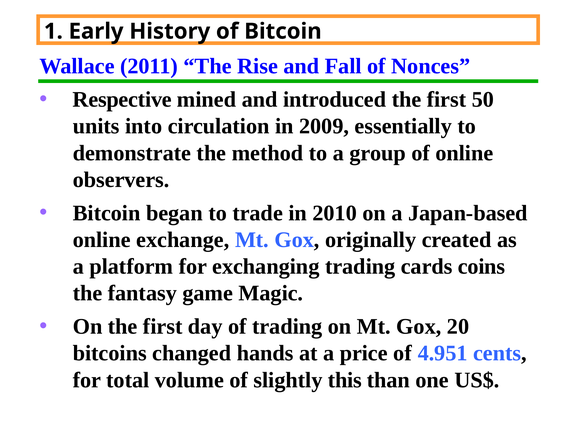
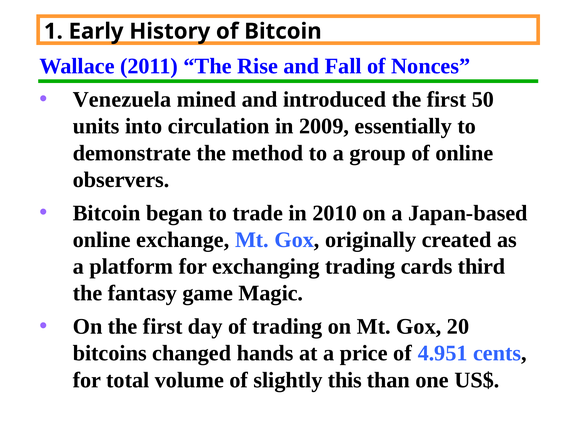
Respective: Respective -> Venezuela (122, 100)
coins: coins -> third (481, 266)
